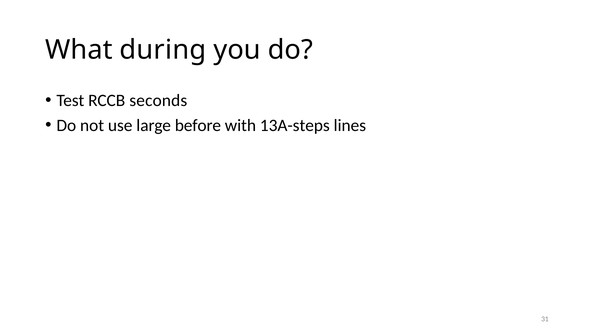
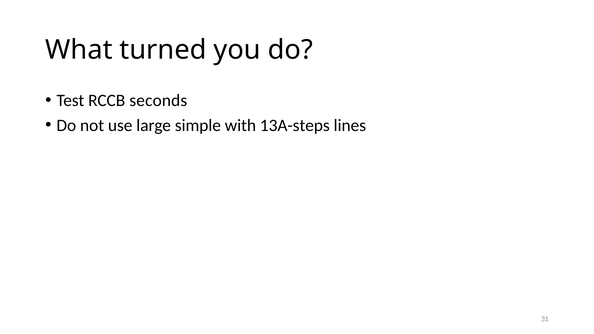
during: during -> turned (163, 50)
before: before -> simple (198, 125)
